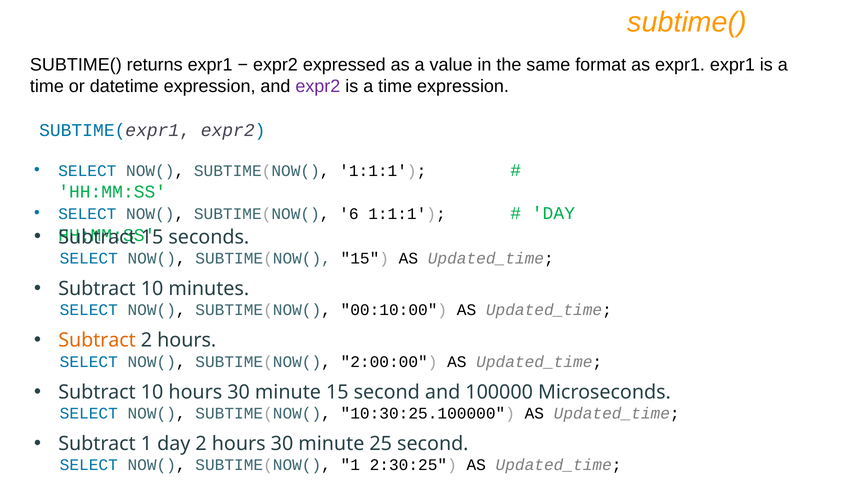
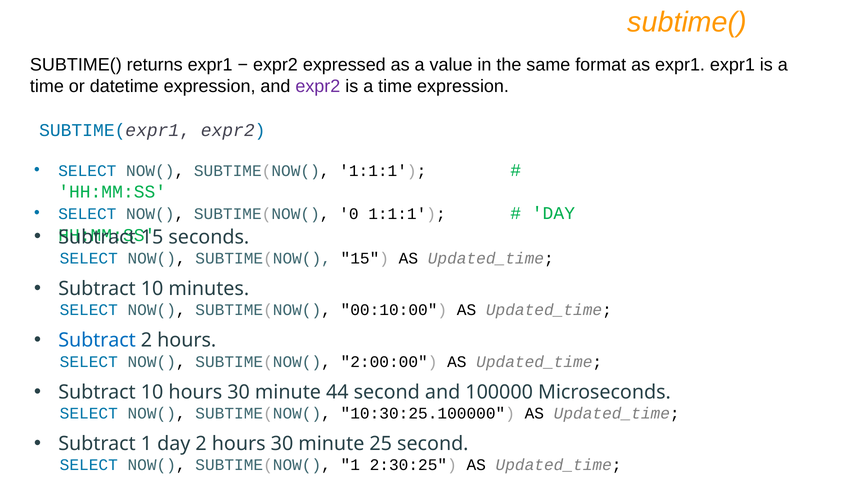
6: 6 -> 0 (349, 214)
Subtract colour: orange -> blue (97, 340)
minute 15: 15 -> 44 (337, 392)
